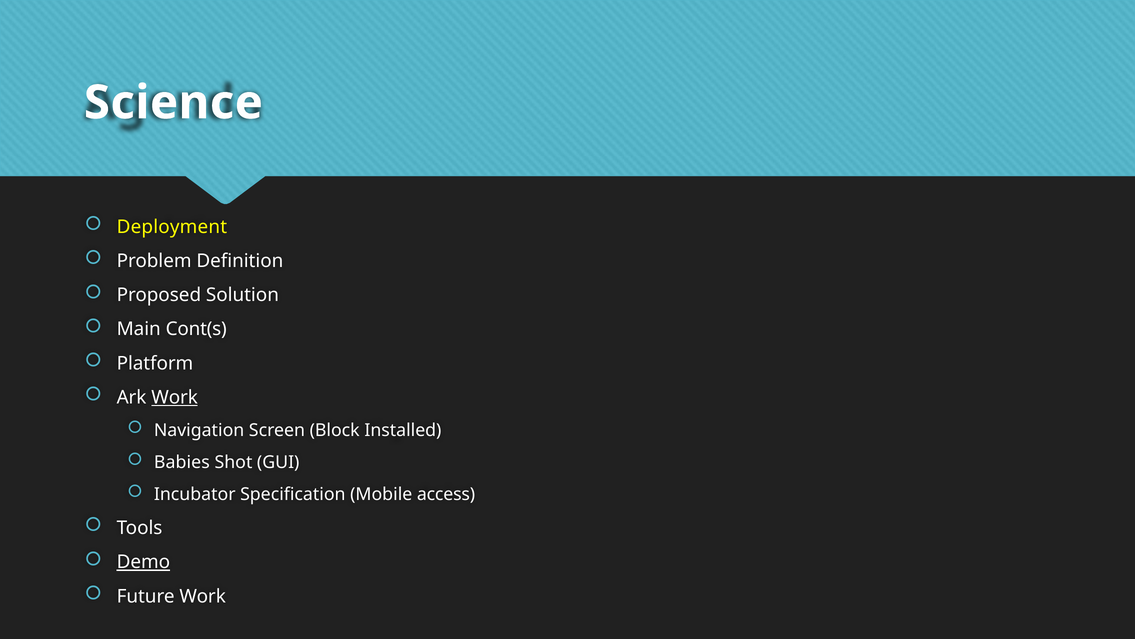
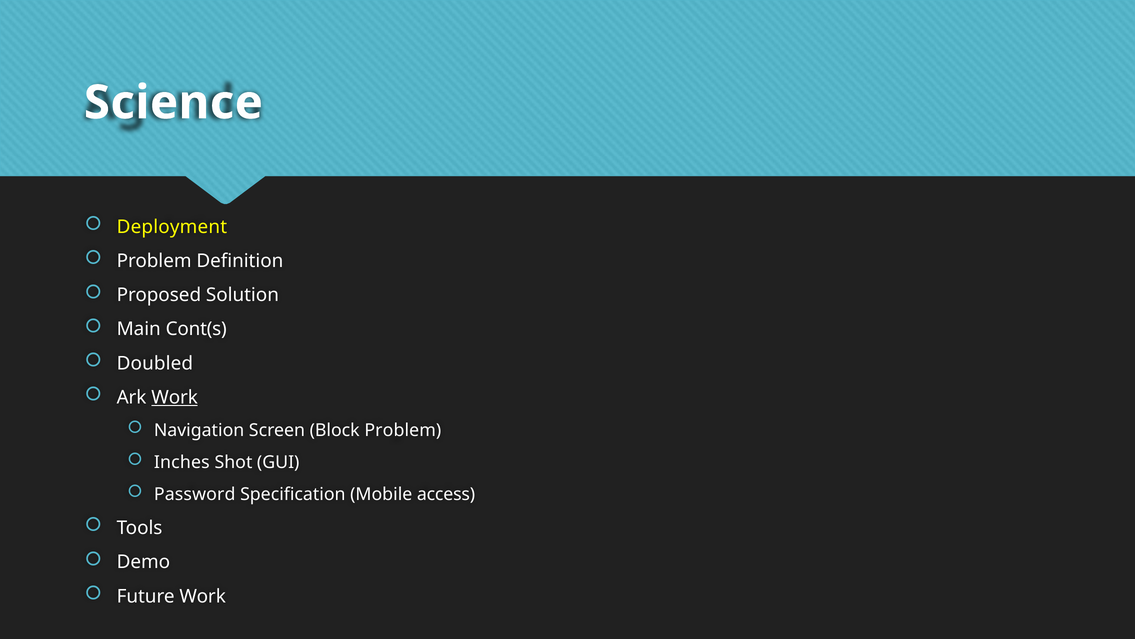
Platform: Platform -> Doubled (155, 363)
Block Installed: Installed -> Problem (403, 430)
Babies: Babies -> Inches (182, 462)
Incubator: Incubator -> Password (195, 494)
Demo underline: present -> none (143, 562)
